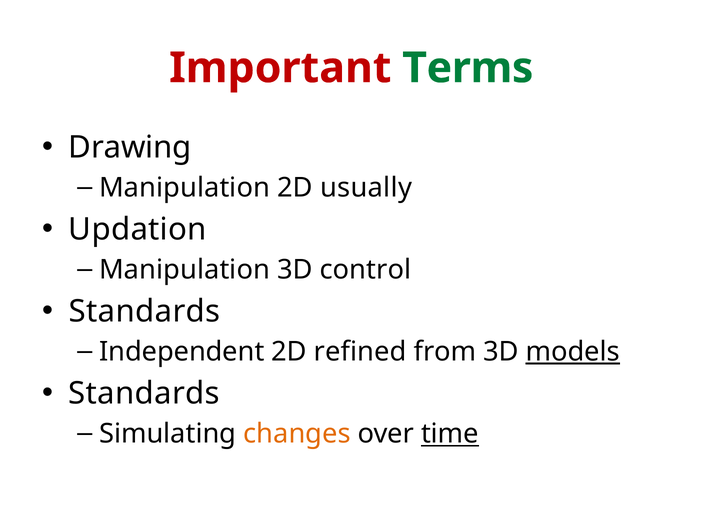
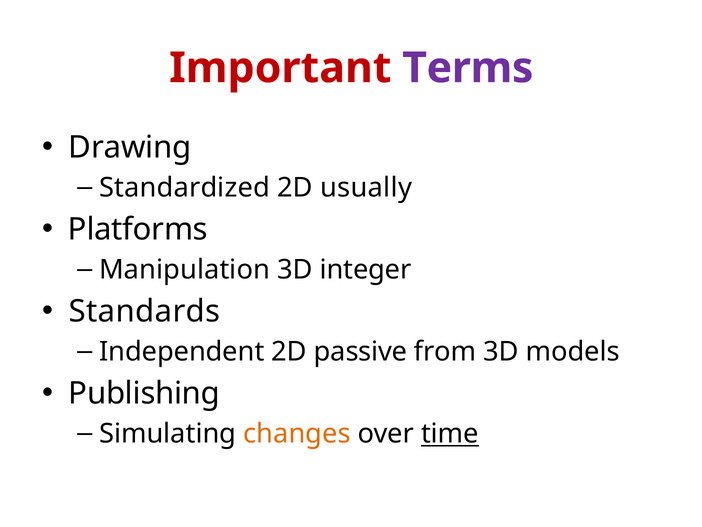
Terms colour: green -> purple (468, 68)
Manipulation: Manipulation -> Standardized (185, 188)
Updation: Updation -> Platforms (138, 229)
control: control -> integer (366, 270)
refined: refined -> passive (361, 351)
models underline: present -> none (573, 351)
Standards: Standards -> Publishing (144, 393)
